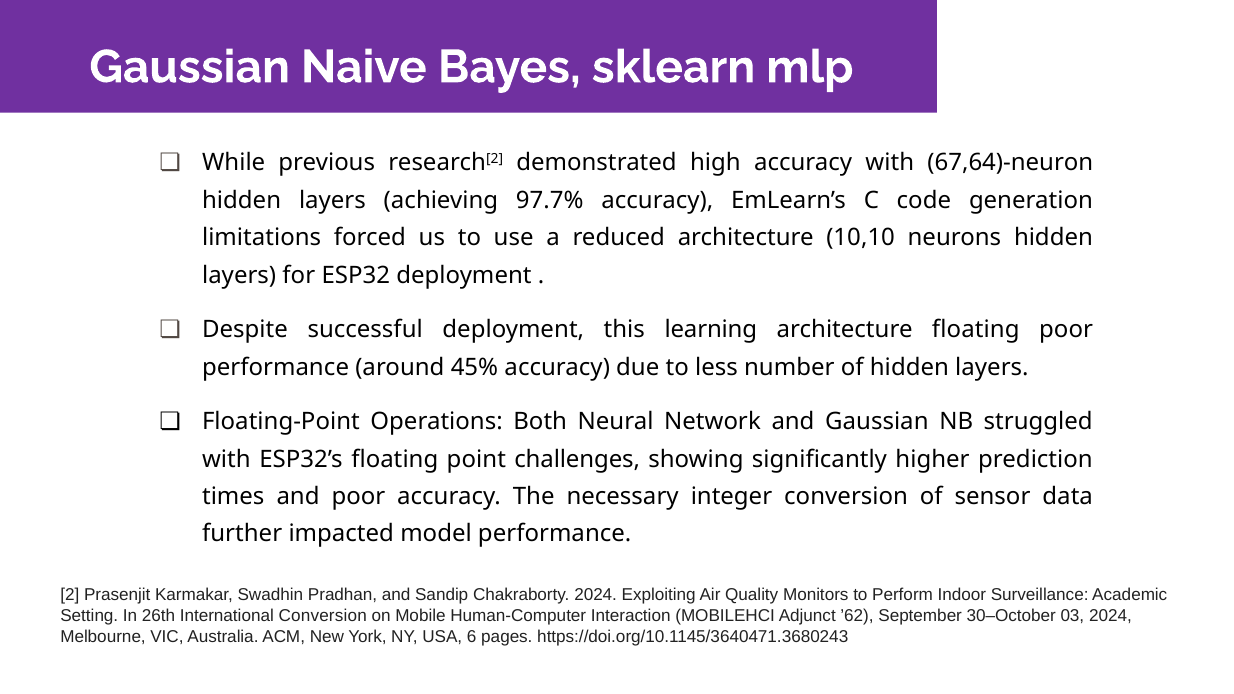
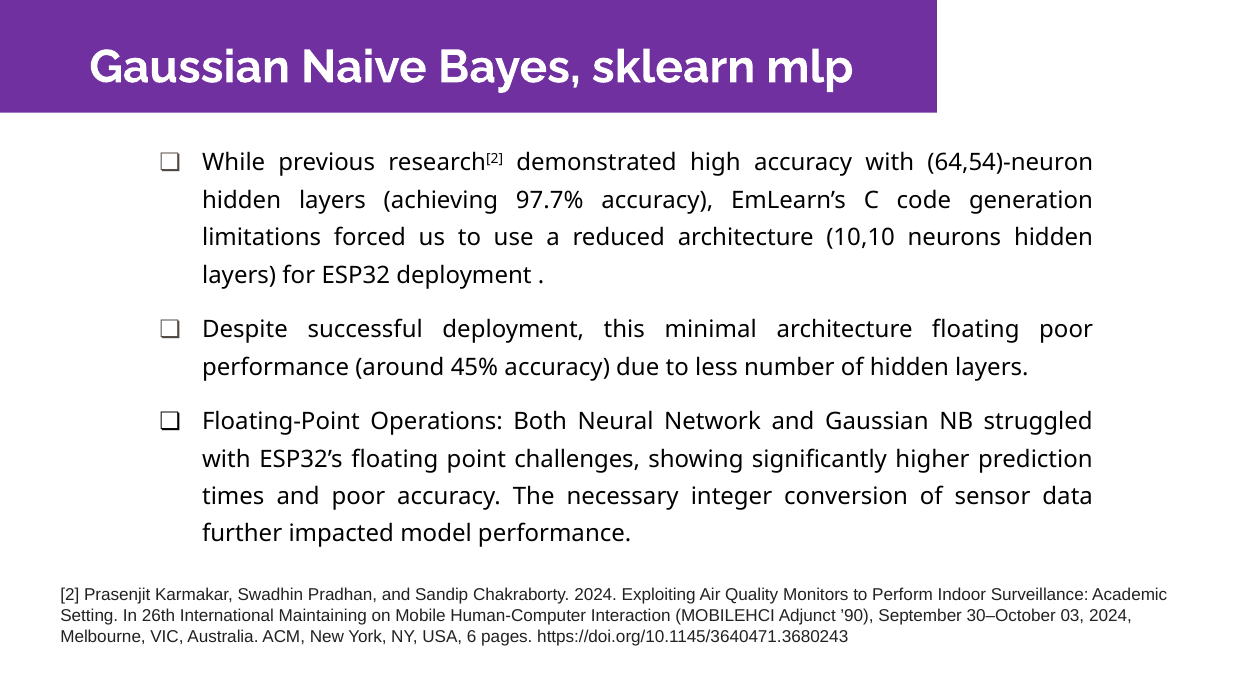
67,64)-neuron: 67,64)-neuron -> 64,54)-neuron (1010, 163)
learning: learning -> minimal (711, 330)
International Conversion: Conversion -> Maintaining (323, 616)
’62: ’62 -> ’90 (857, 616)
